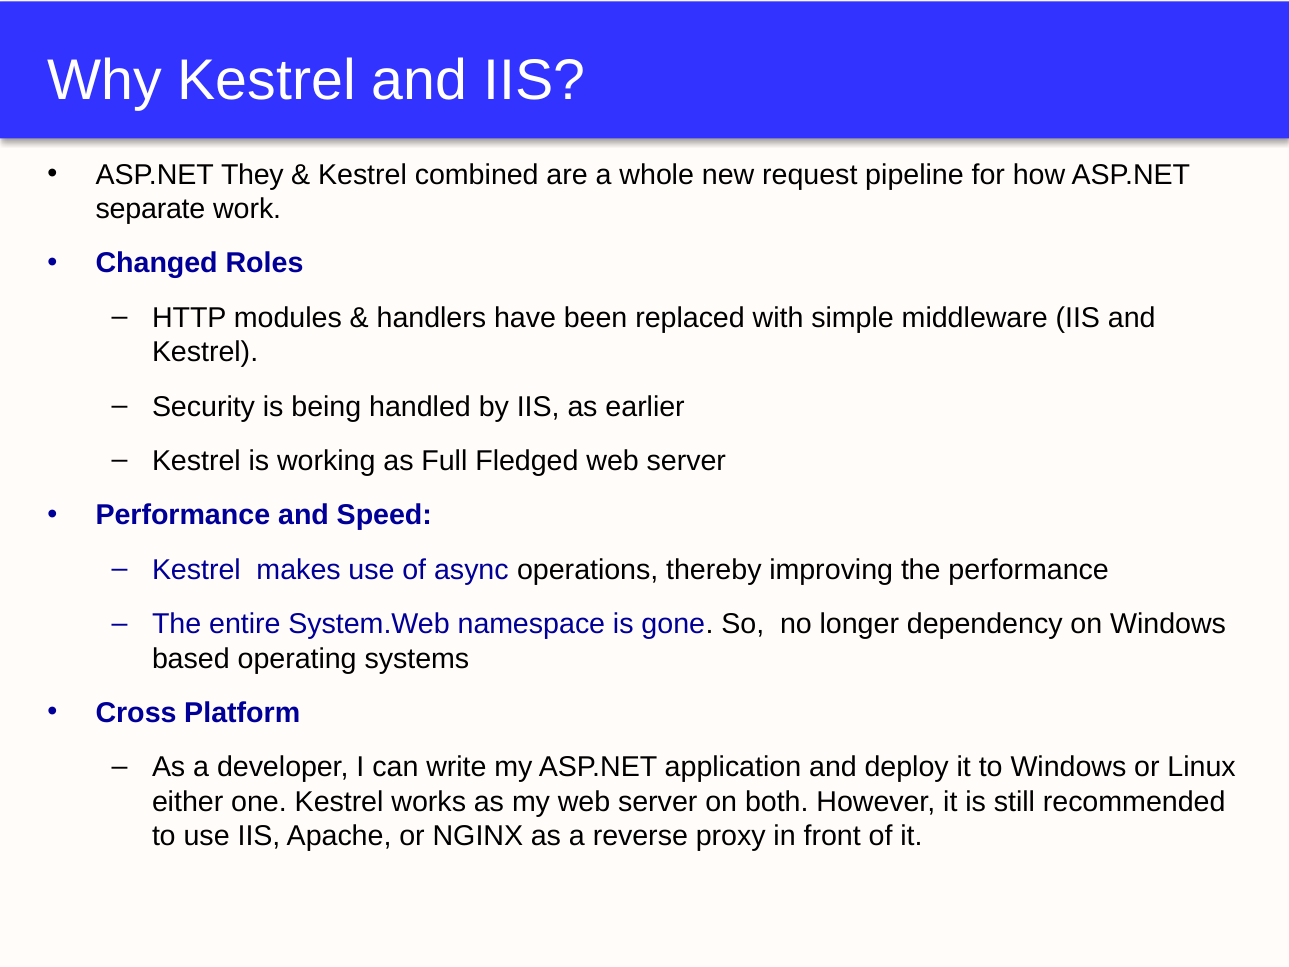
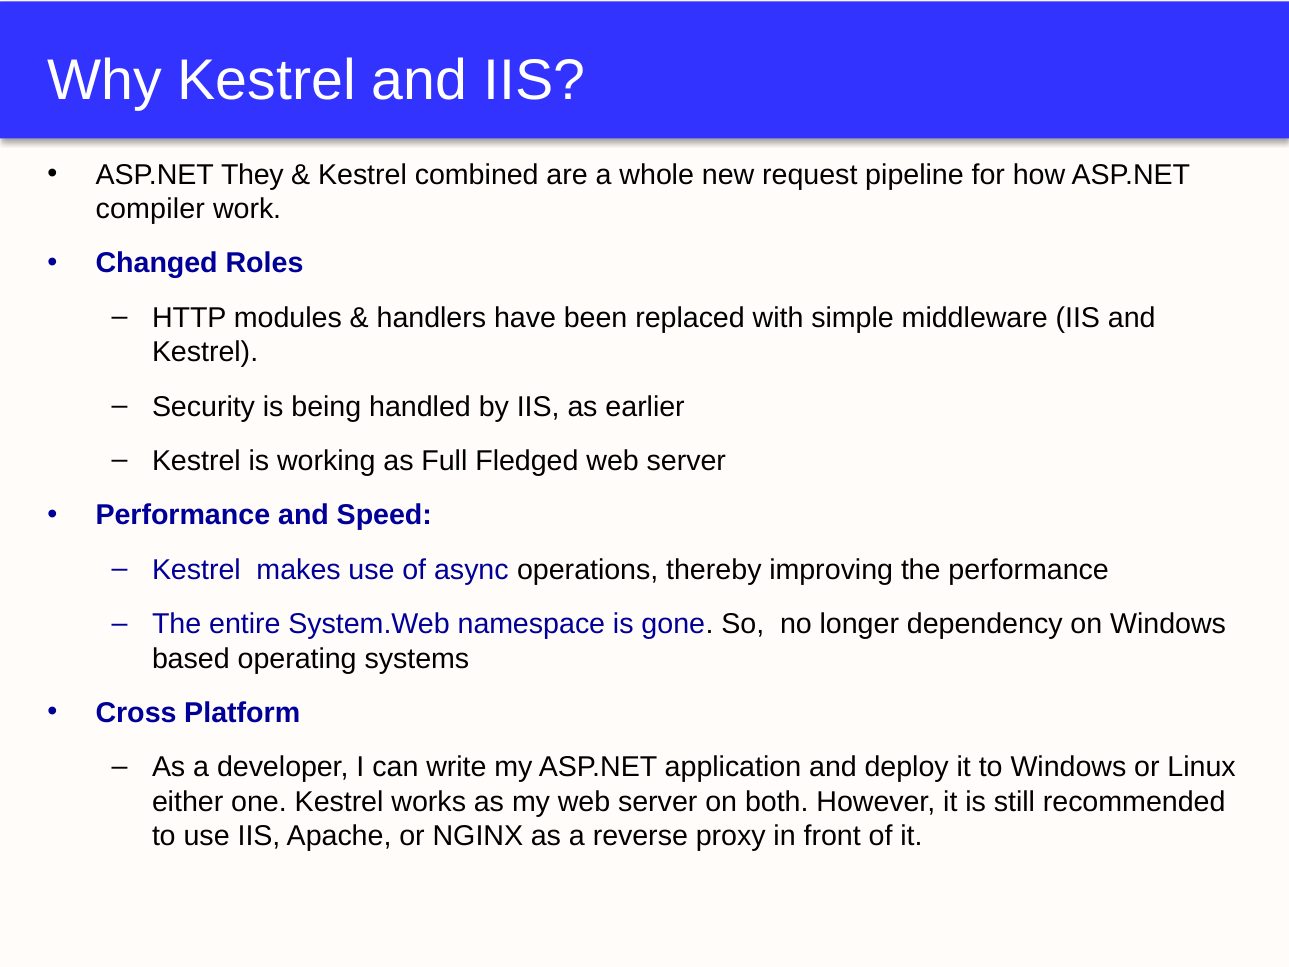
separate: separate -> compiler (150, 209)
